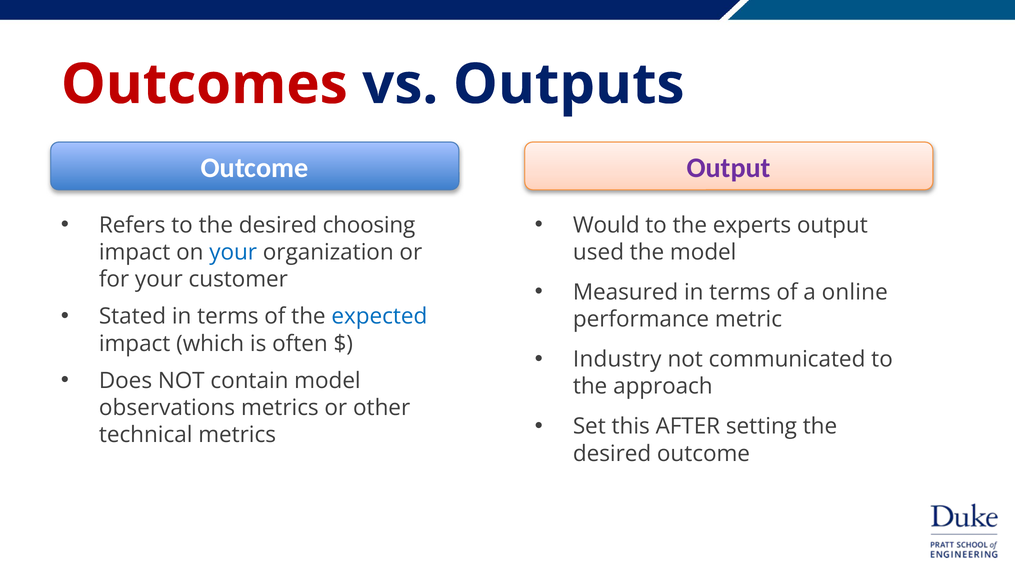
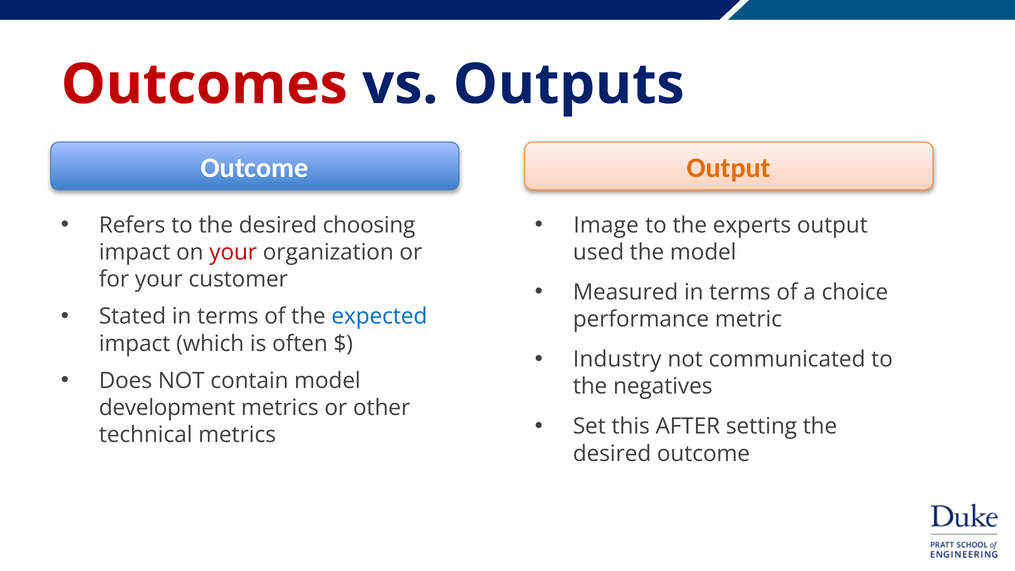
Output colour: purple -> orange (729, 168)
Would: Would -> Image (606, 225)
your colour: blue -> red (233, 252)
online: online -> choice (855, 292)
approach: approach -> negatives (663, 386)
observations: observations -> development (167, 408)
